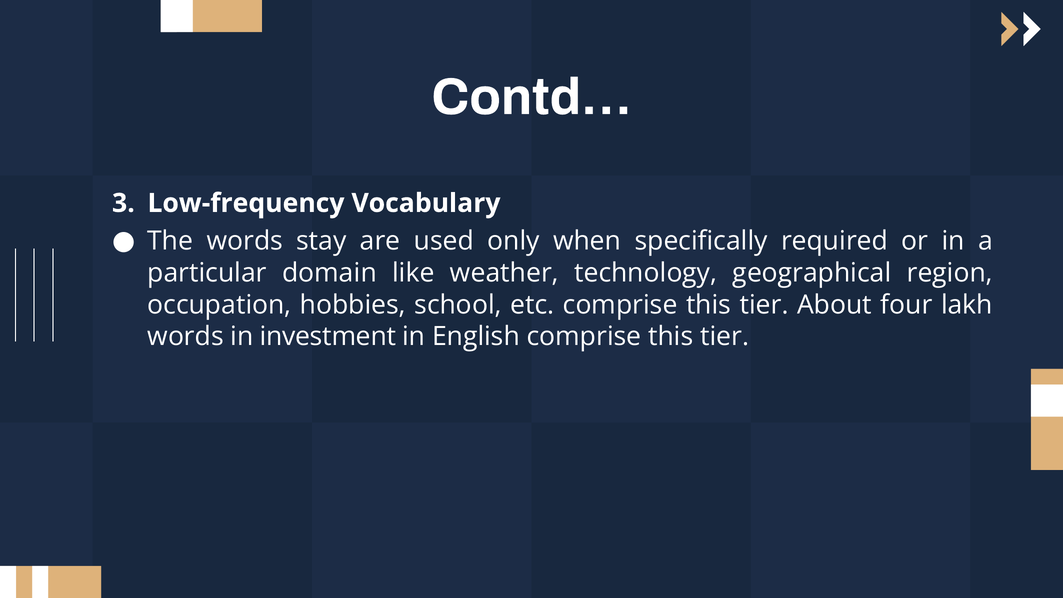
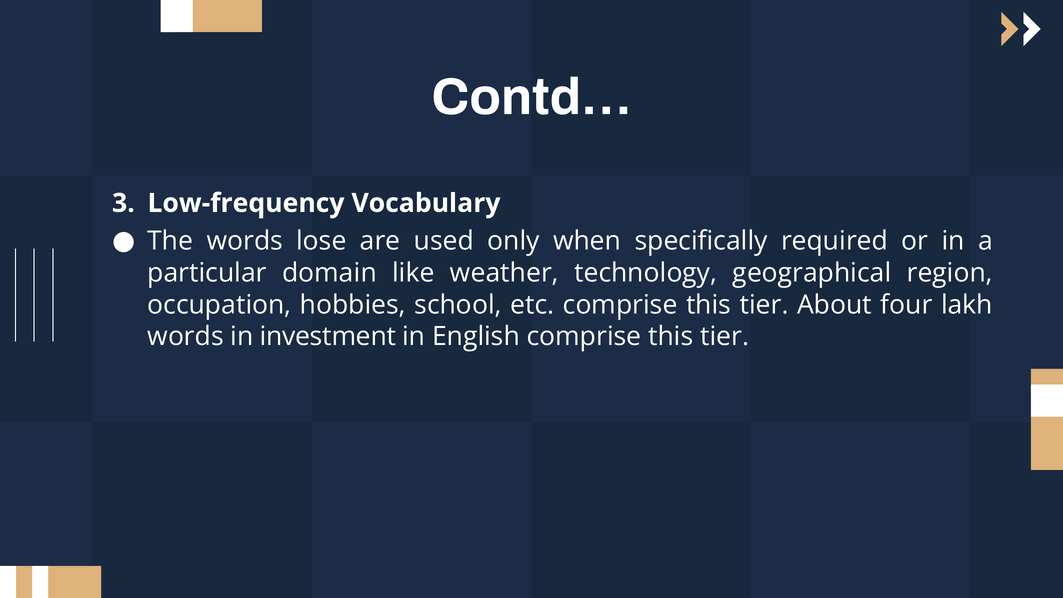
stay: stay -> lose (321, 241)
